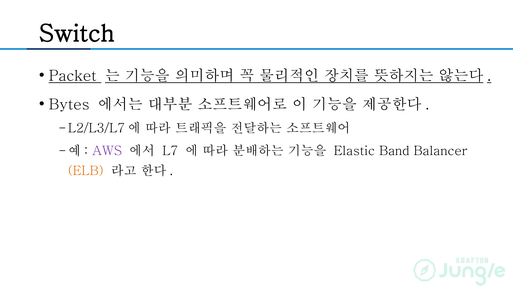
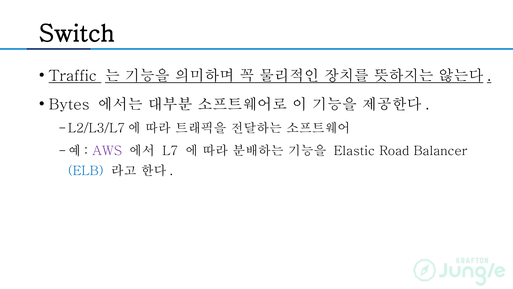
Packet: Packet -> Traffic (73, 76)
Band: Band -> Road (394, 151)
ELB colour: orange -> blue (86, 171)
